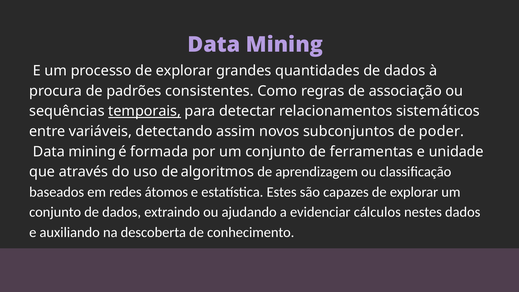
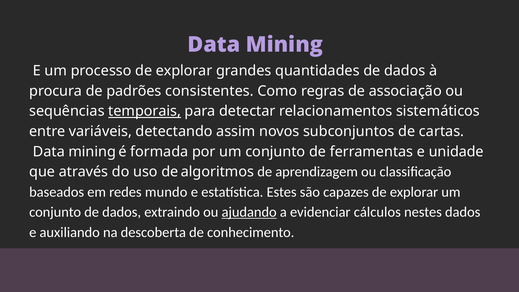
poder: poder -> cartas (442, 131)
átomos: átomos -> mundo (166, 192)
ajudando underline: none -> present (249, 212)
